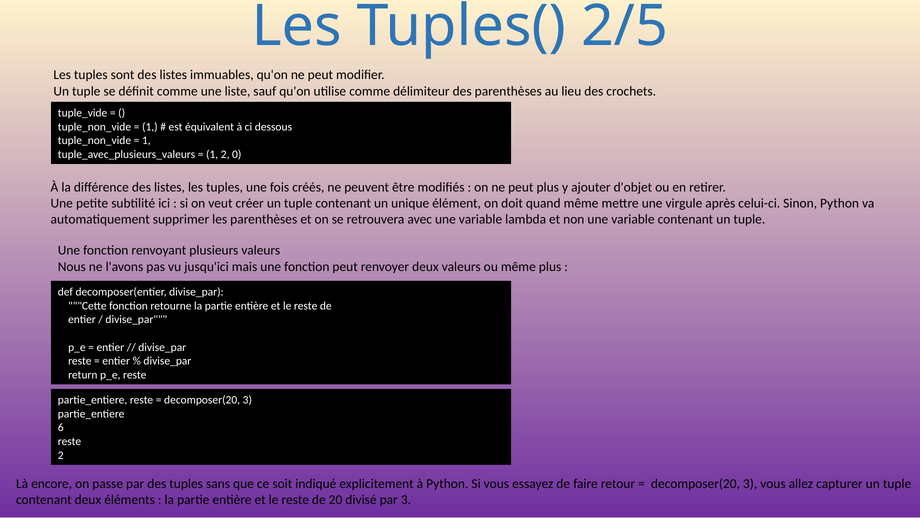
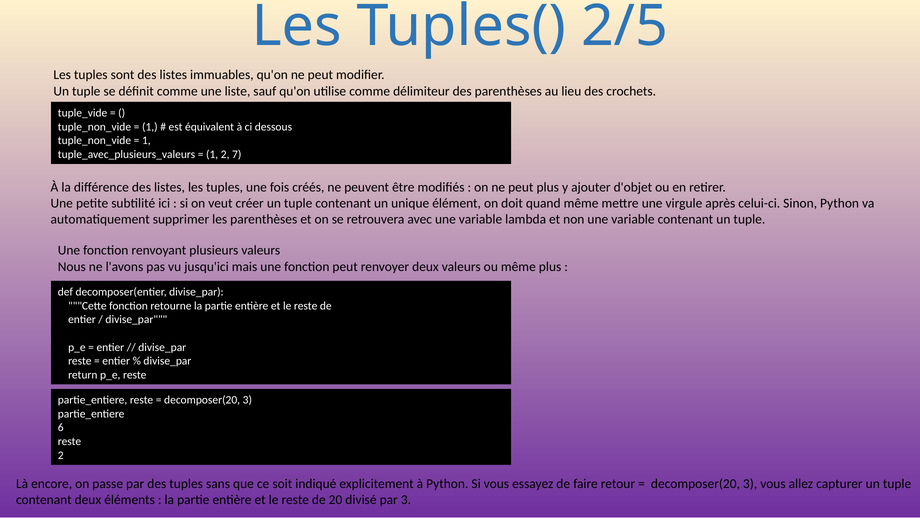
0: 0 -> 7 (237, 154)
